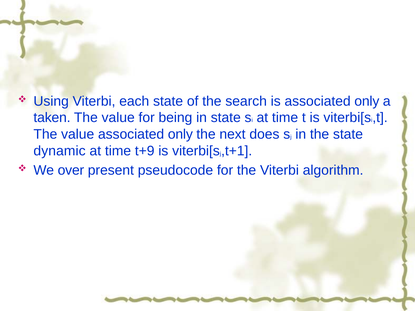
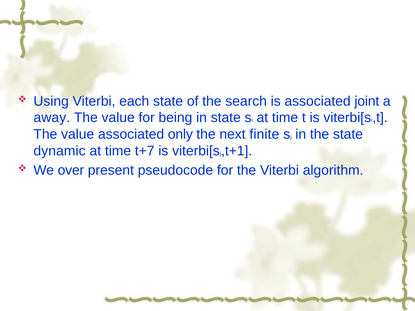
is associated only: only -> joint (367, 101)
taken: taken -> away (52, 118)
does: does -> finite (264, 134)
t+9: t+9 -> t+7 (145, 151)
